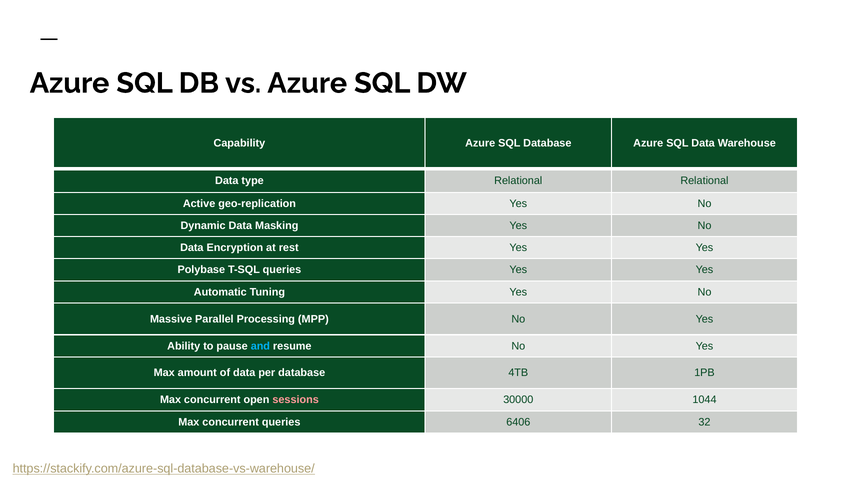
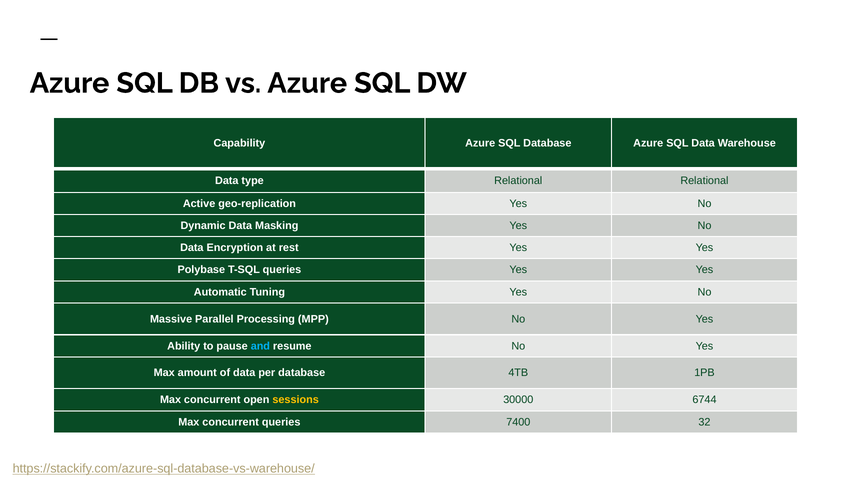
sessions colour: pink -> yellow (296, 400)
1044: 1044 -> 6744 (704, 400)
6406: 6406 -> 7400 (518, 422)
